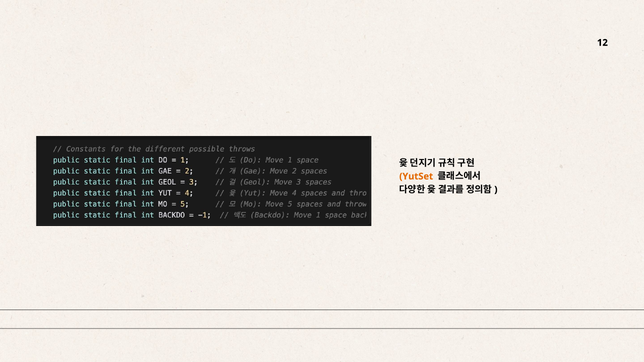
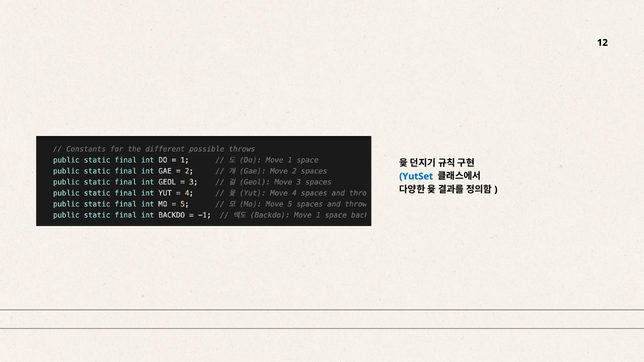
YutSet colour: orange -> blue (416, 176)
